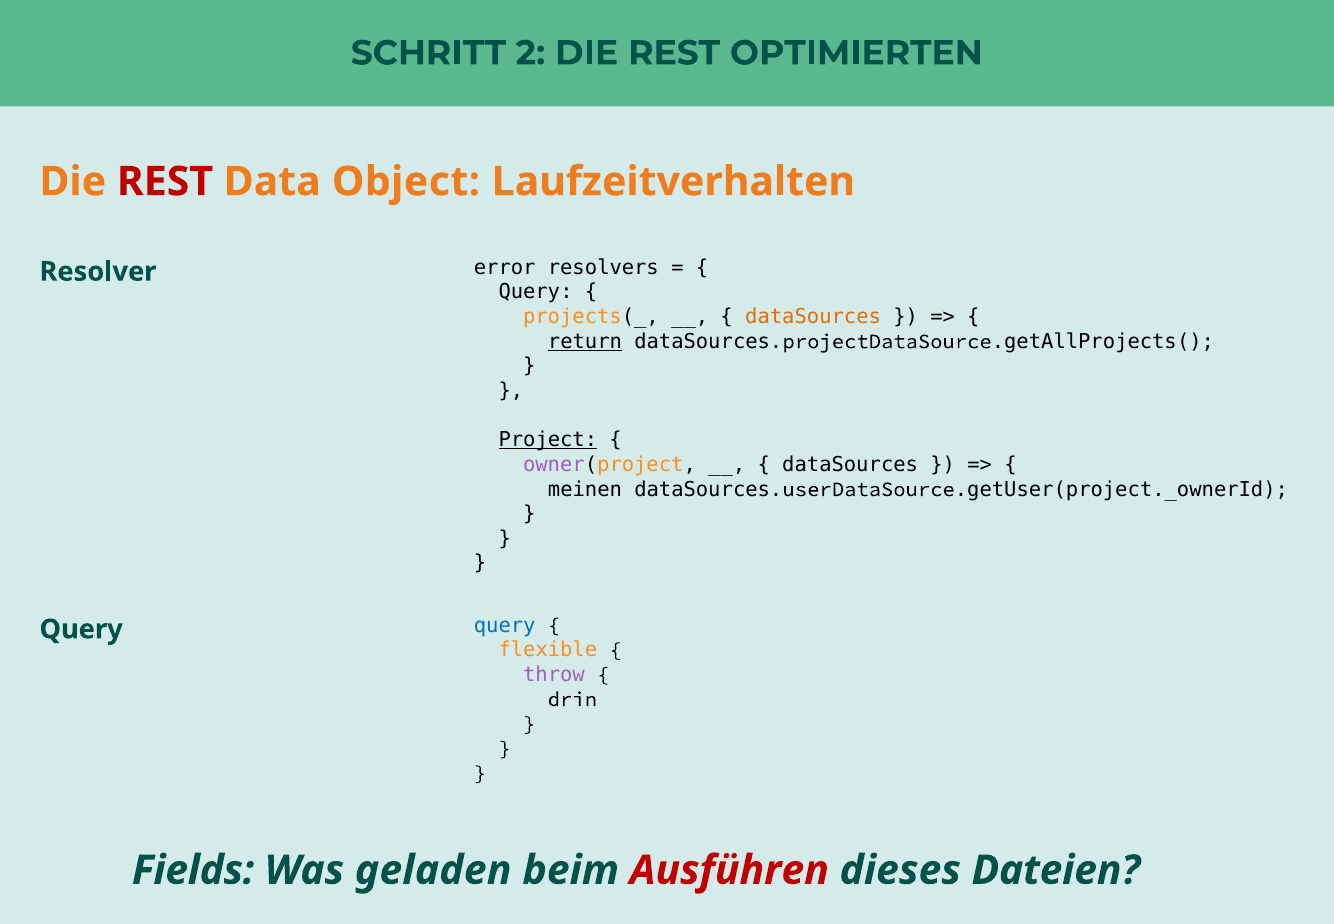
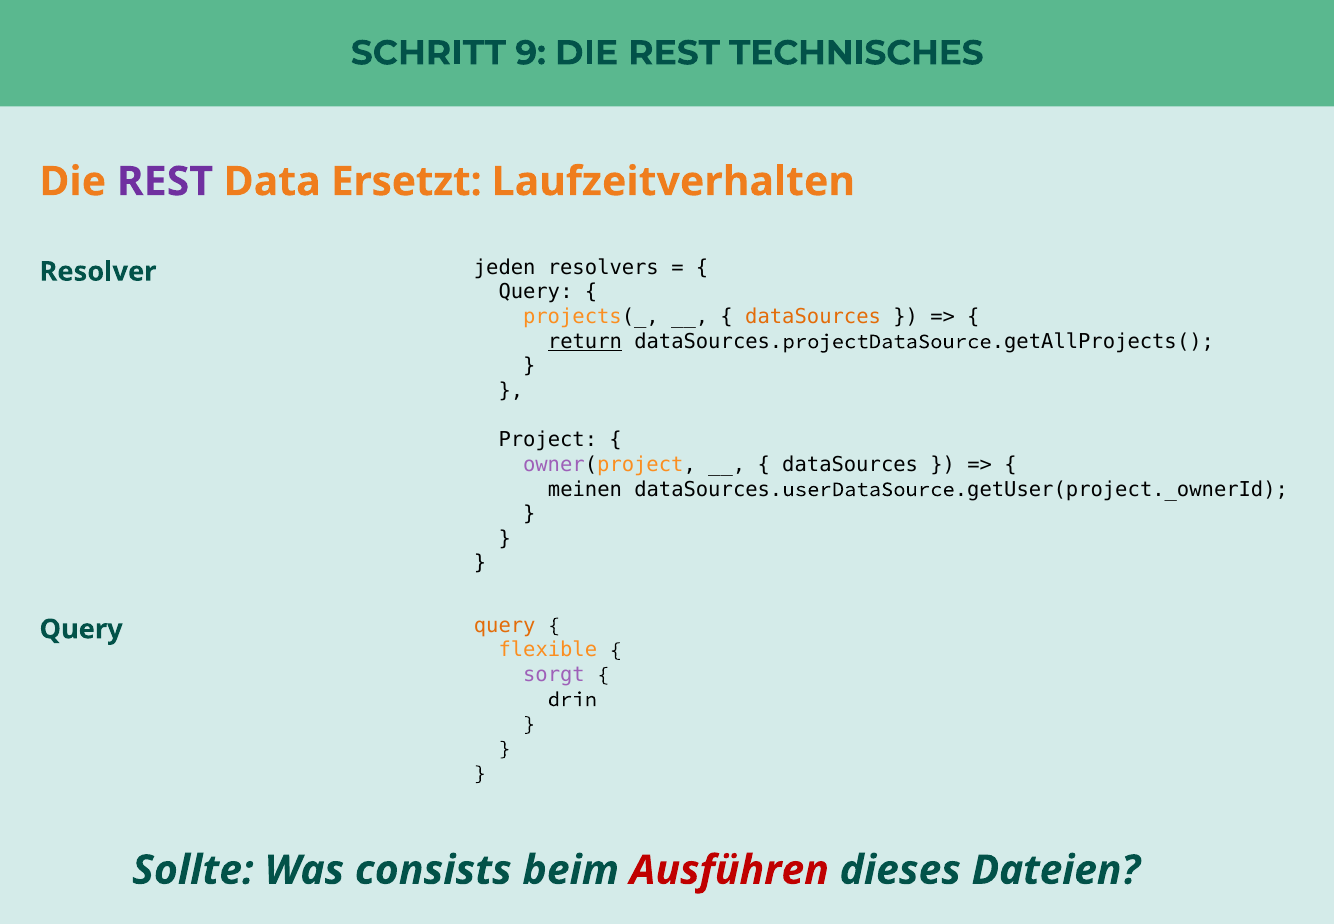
2: 2 -> 9 (531, 53)
OPTIMIERTEN: OPTIMIERTEN -> TECHNISCHES (856, 53)
REST colour: red -> purple (165, 182)
Object: Object -> Ersetzt (406, 182)
error: error -> jeden (505, 267)
Project underline: present -> none (548, 440)
query colour: blue -> orange (505, 625)
throw: throw -> sorgt (554, 674)
Fields: Fields -> Sollte (193, 870)
geladen: geladen -> consists (433, 870)
